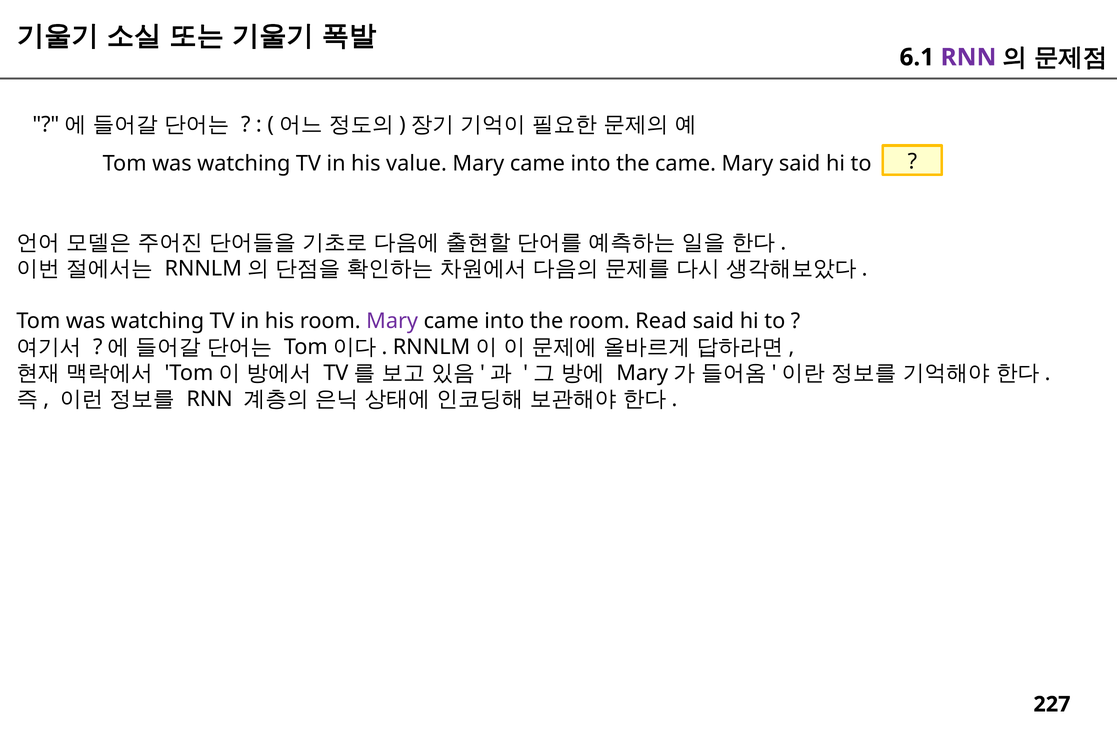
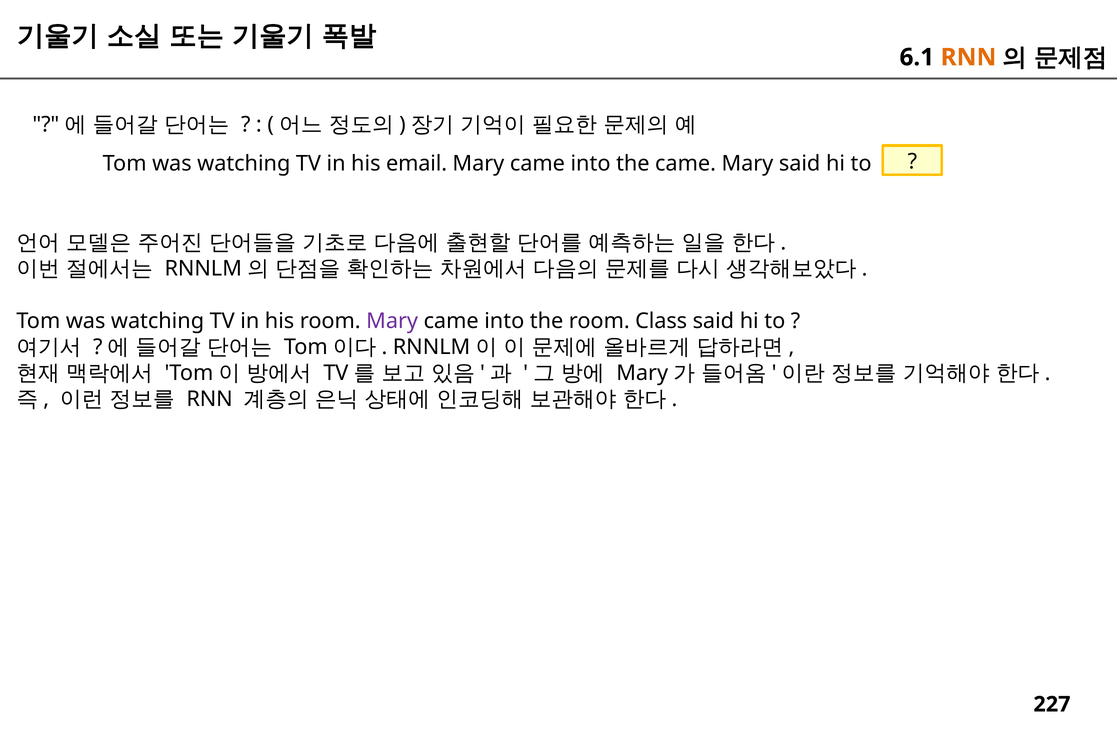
RNN colour: purple -> orange (969, 57)
value: value -> email (417, 164)
Read: Read -> Class (661, 321)
